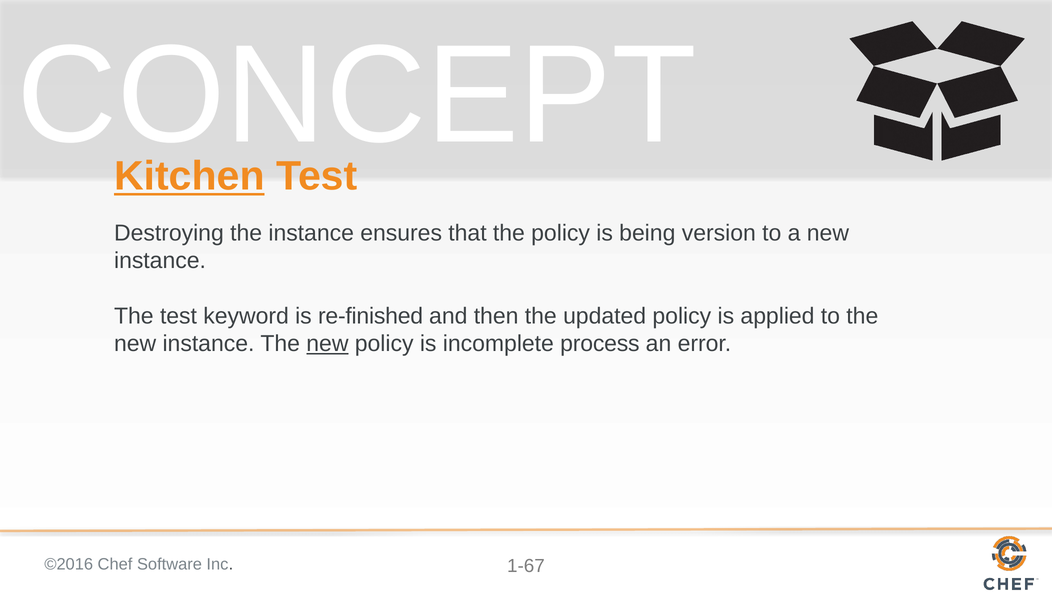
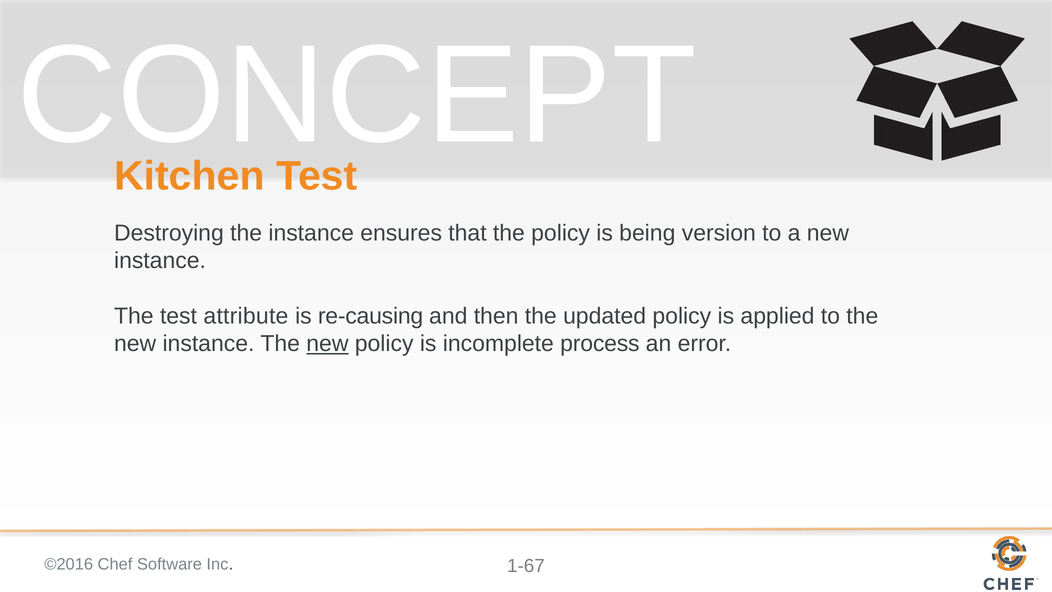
Kitchen underline: present -> none (189, 176)
keyword: keyword -> attribute (246, 316)
re-finished: re-finished -> re-causing (371, 316)
